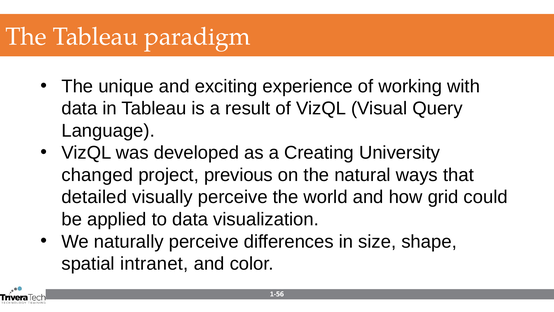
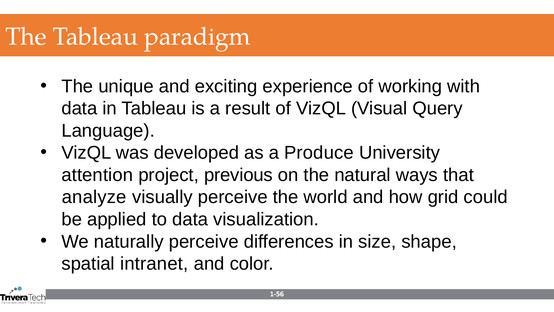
Creating: Creating -> Produce (319, 153)
changed: changed -> attention (97, 175)
detailed: detailed -> analyze (94, 197)
